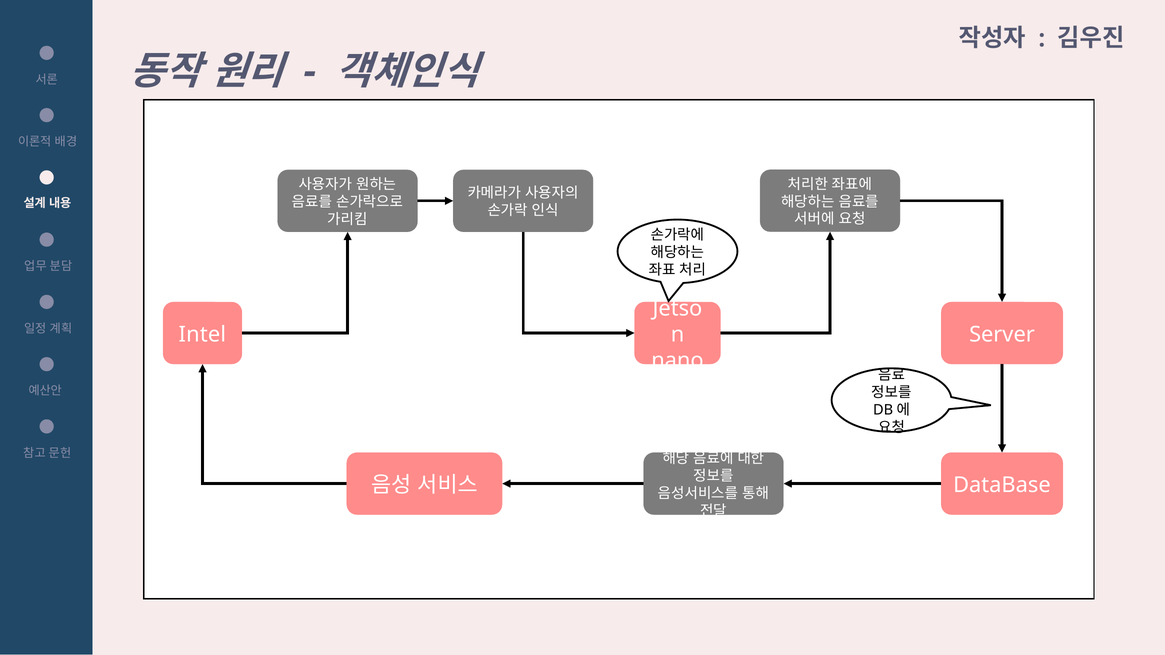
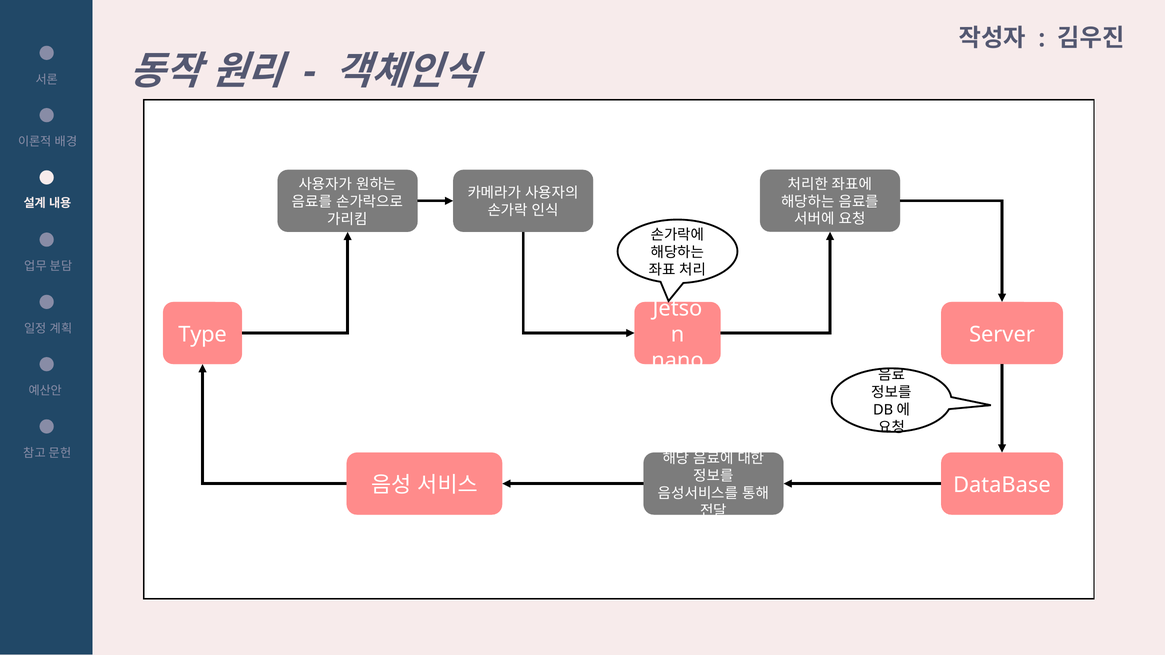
Intel: Intel -> Type (203, 335)
